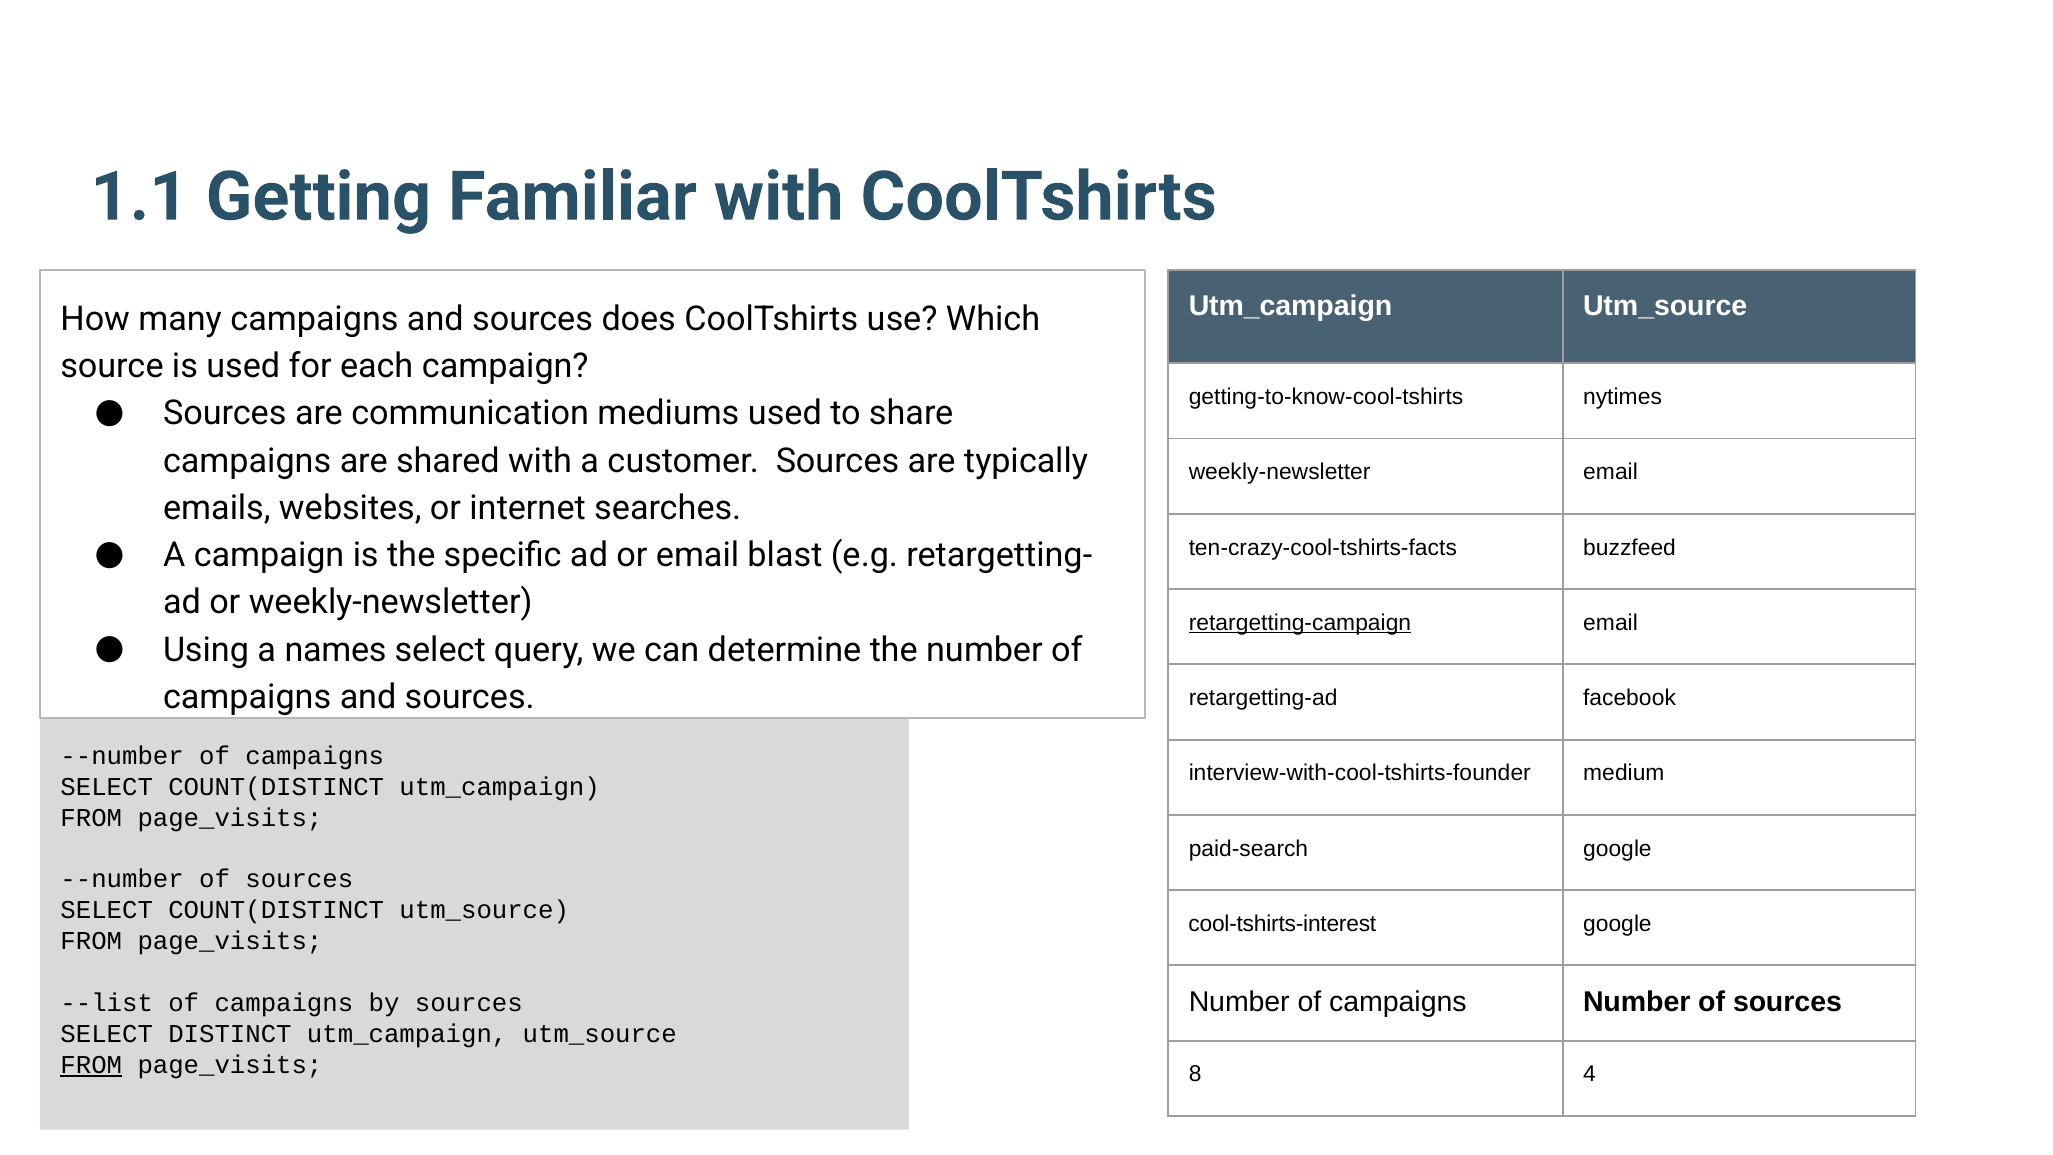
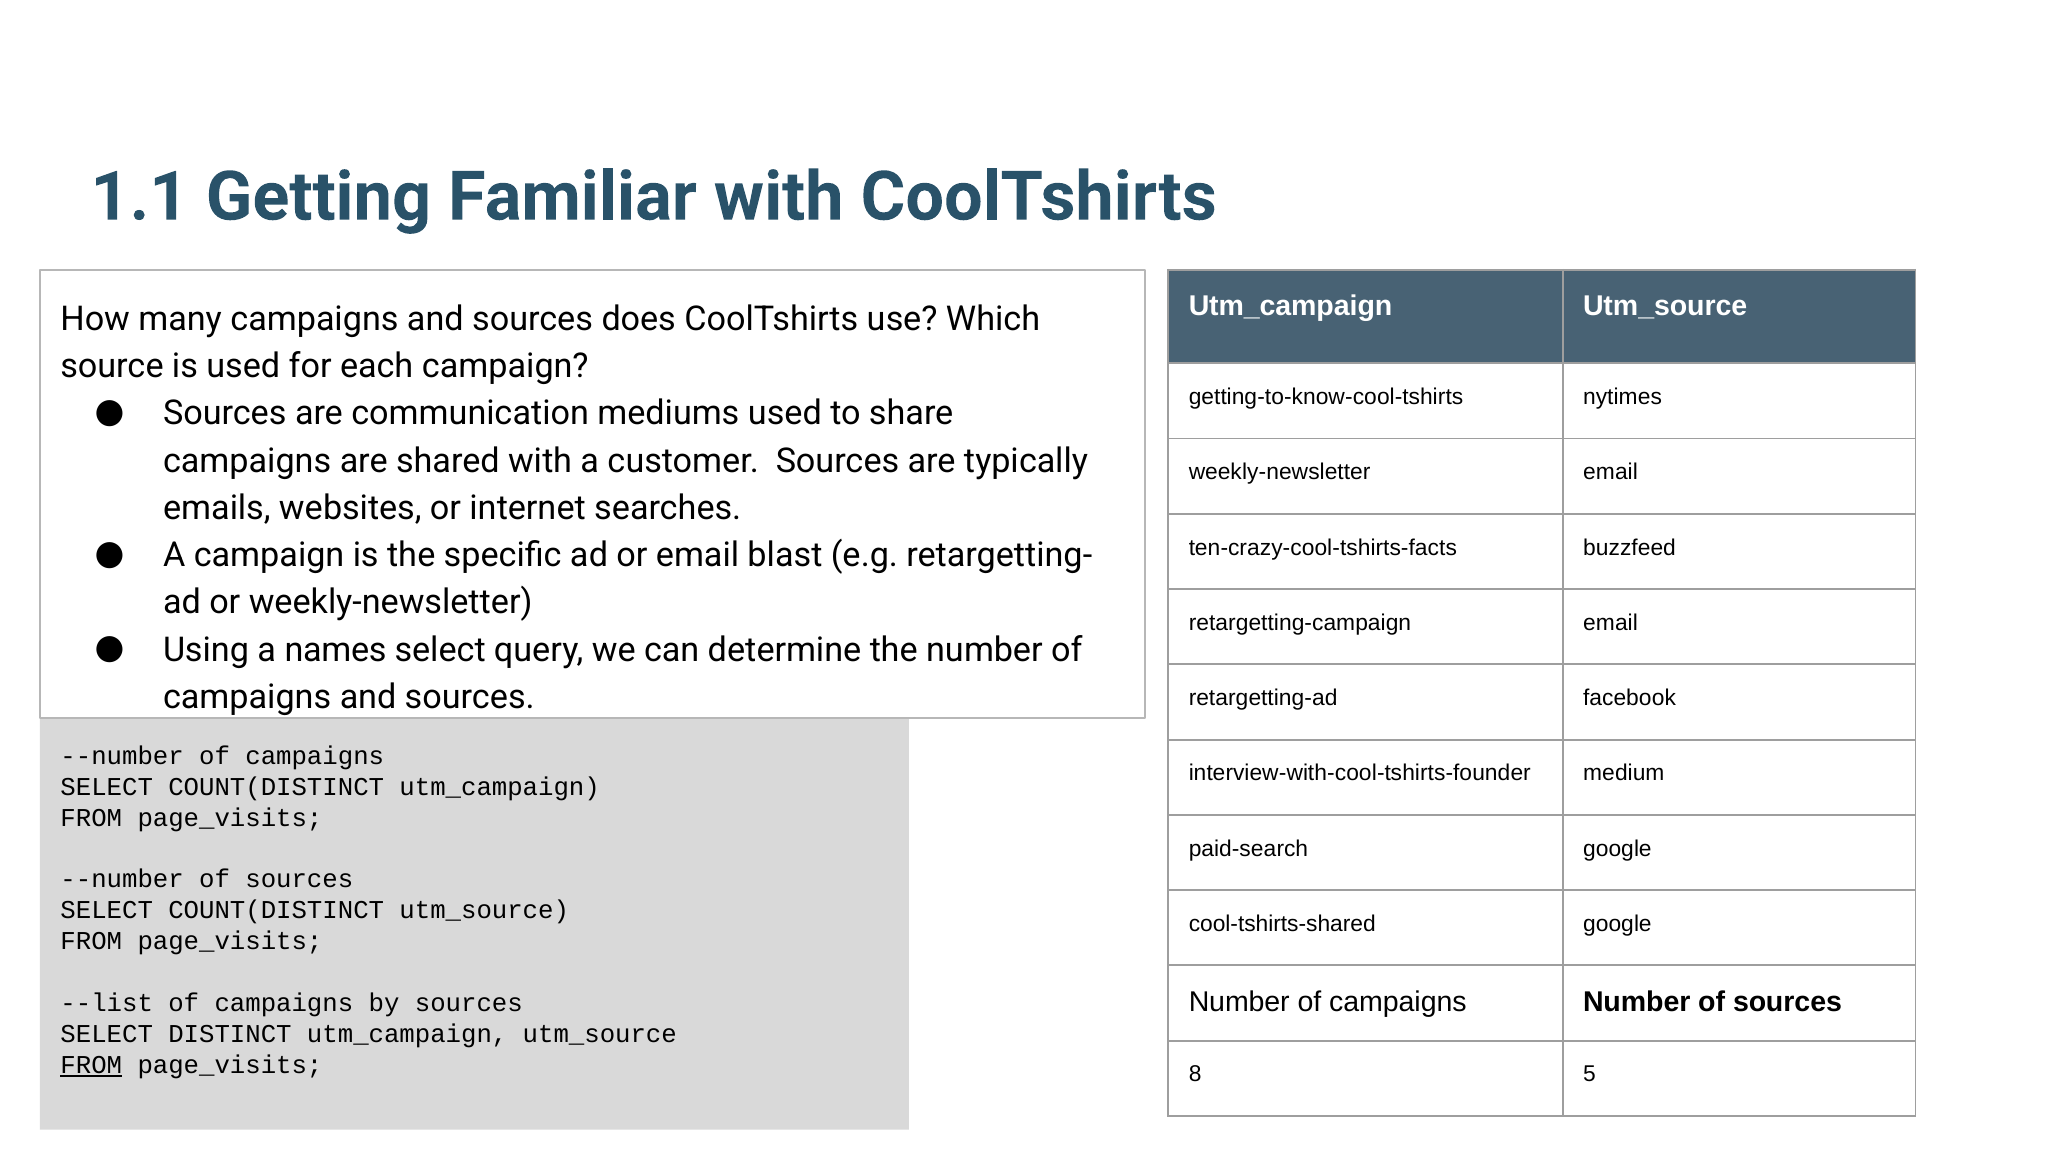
retargetting-campaign underline: present -> none (1300, 623)
cool-tshirts-interest: cool-tshirts-interest -> cool-tshirts-shared (1282, 924)
4: 4 -> 5 (1590, 1074)
